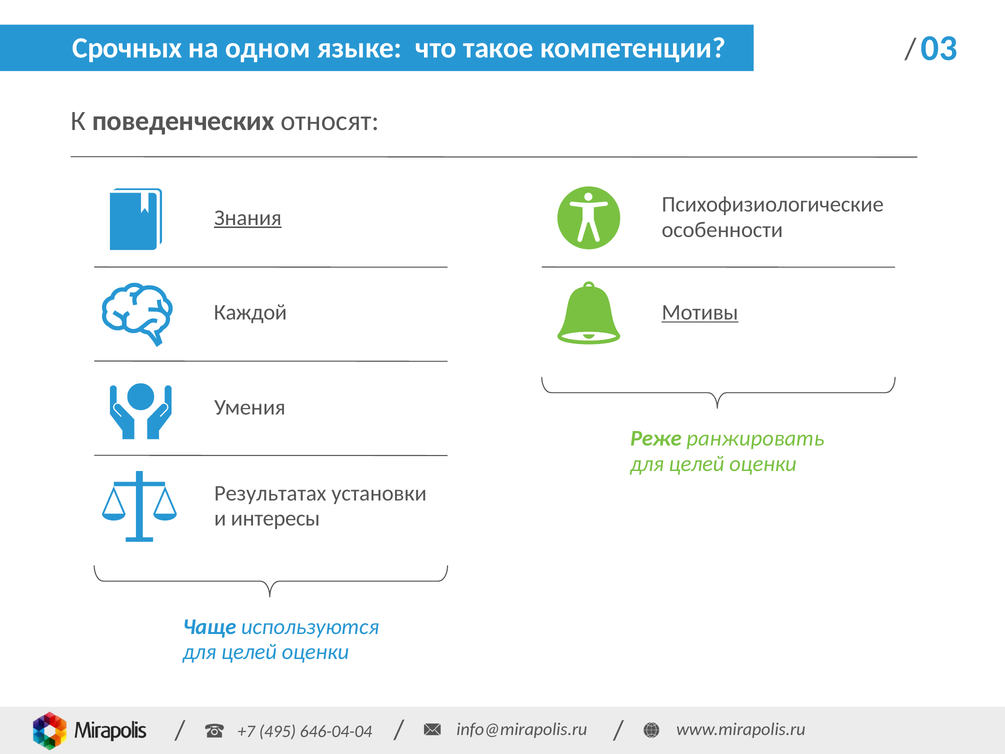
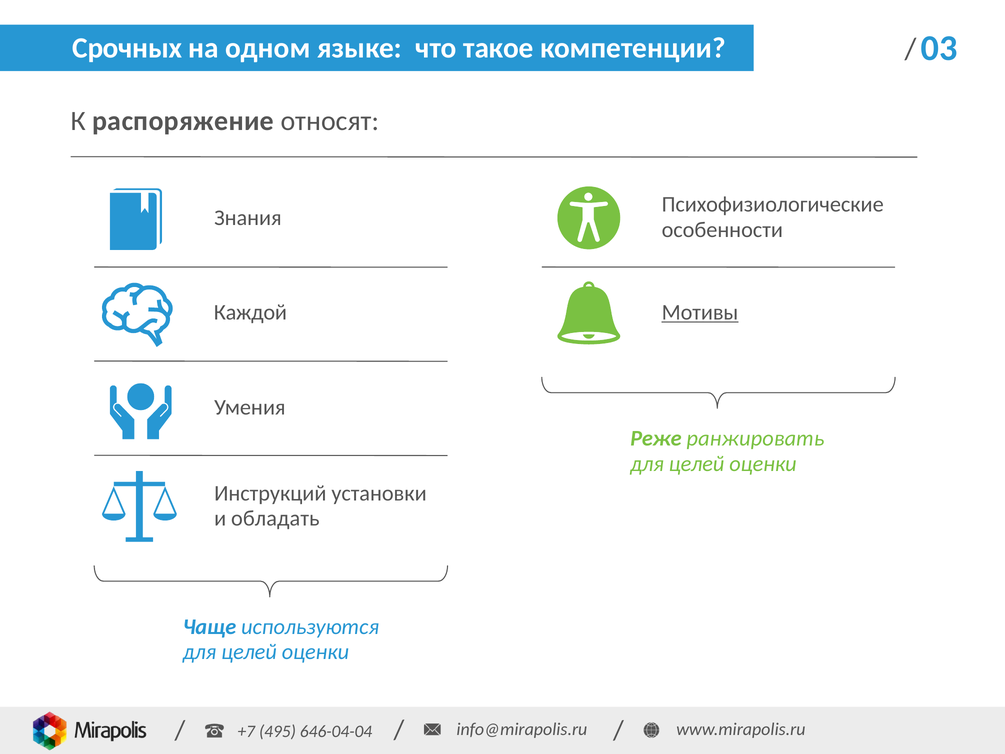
поведенческих: поведенческих -> распоряжение (183, 121)
Знания underline: present -> none (248, 218)
Результатах: Результатах -> Инструкций (270, 493)
интересы: интересы -> обладать (275, 518)
